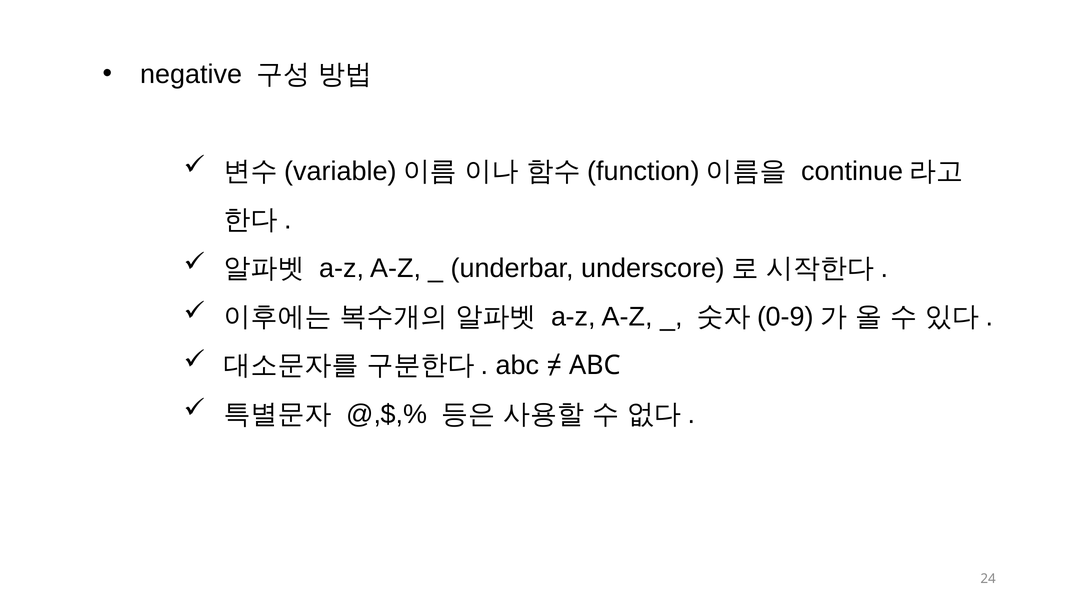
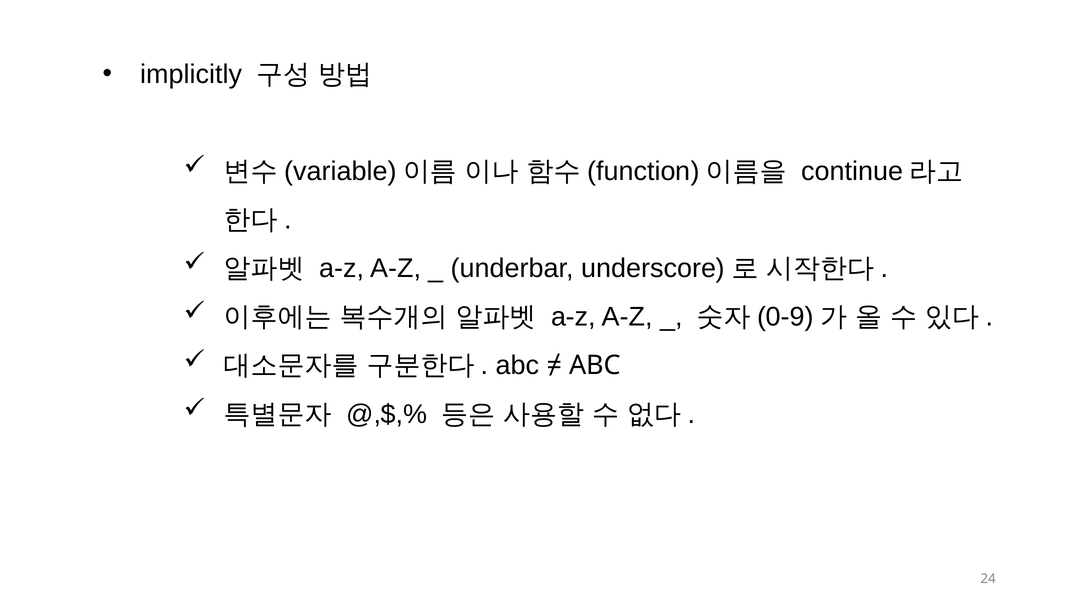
negative: negative -> implicitly (191, 74)
